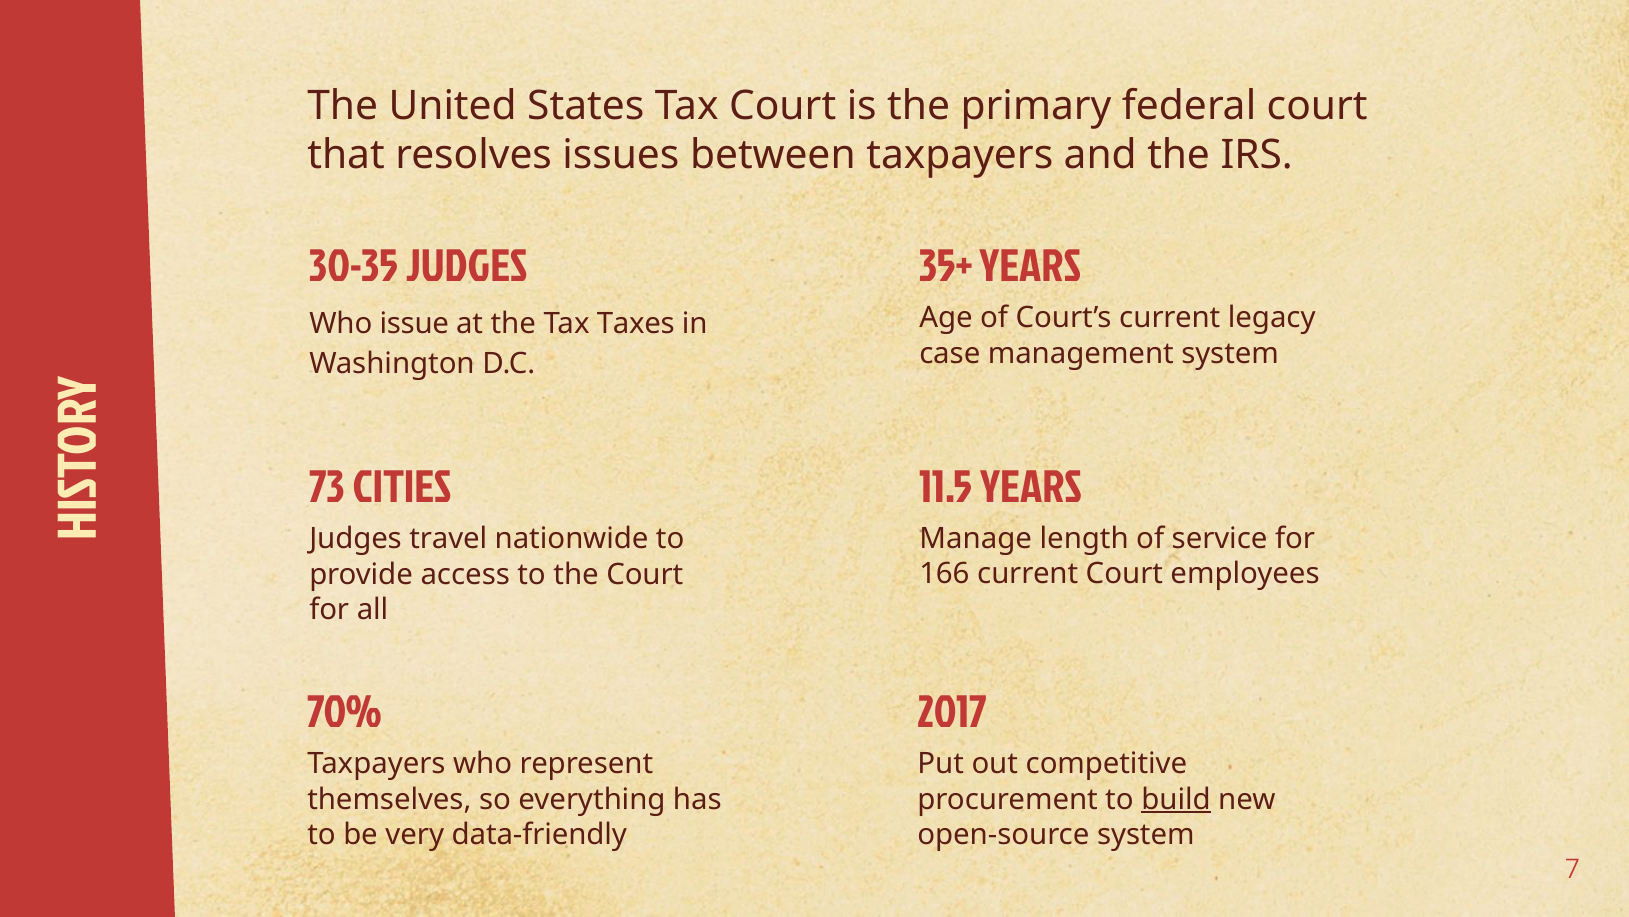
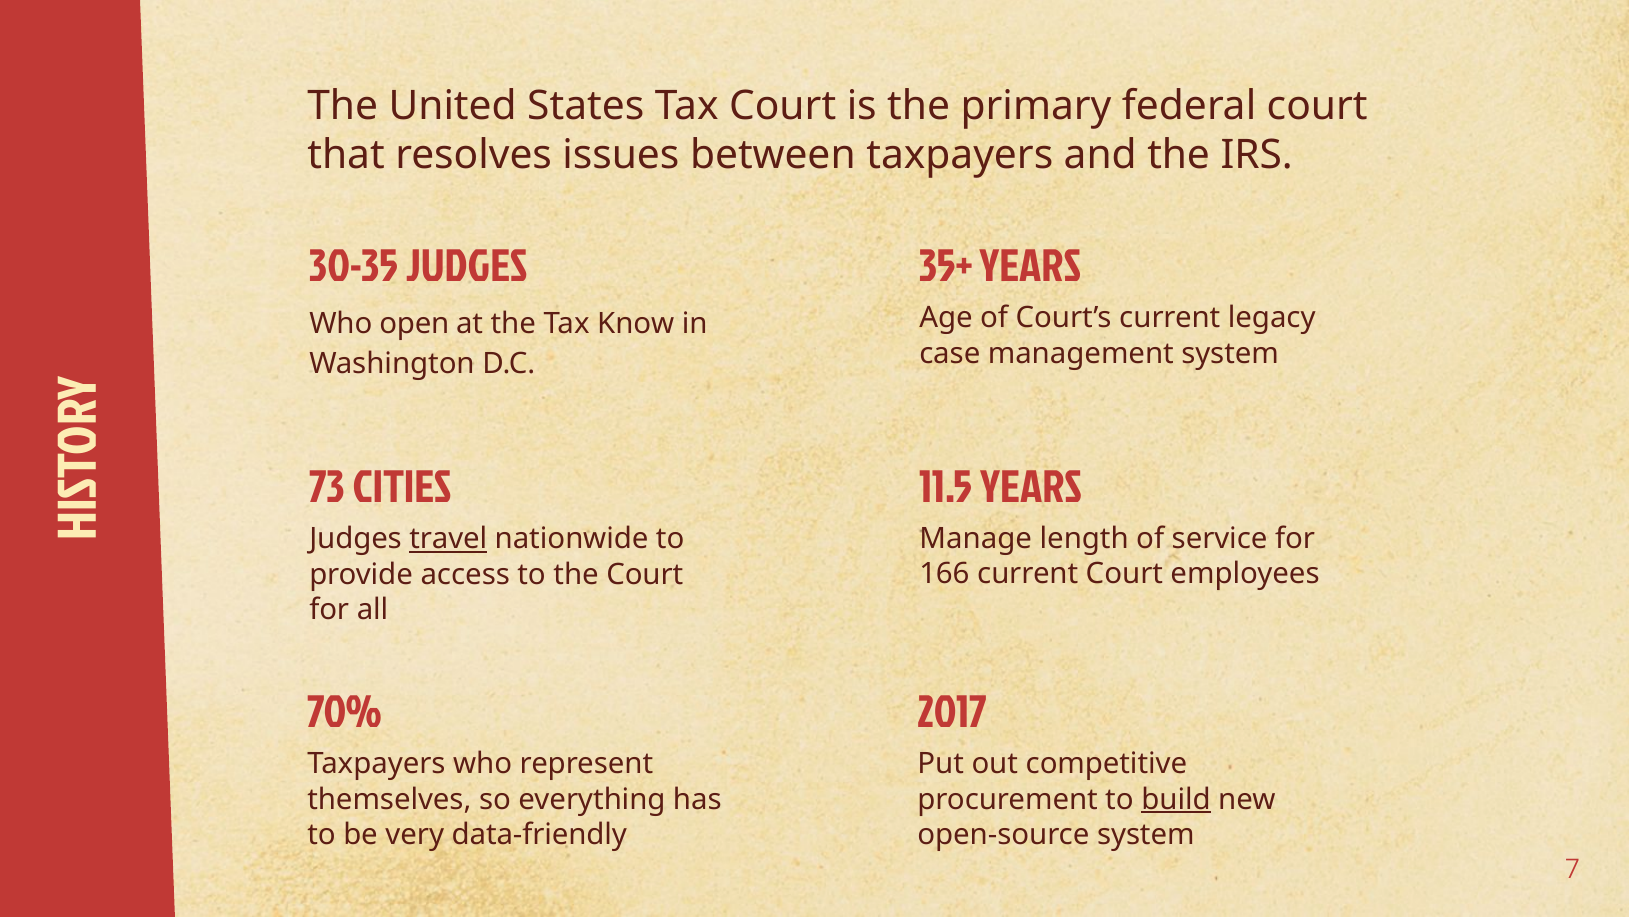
issue: issue -> open (414, 323)
Taxes: Taxes -> Know (636, 323)
travel underline: none -> present (448, 539)
